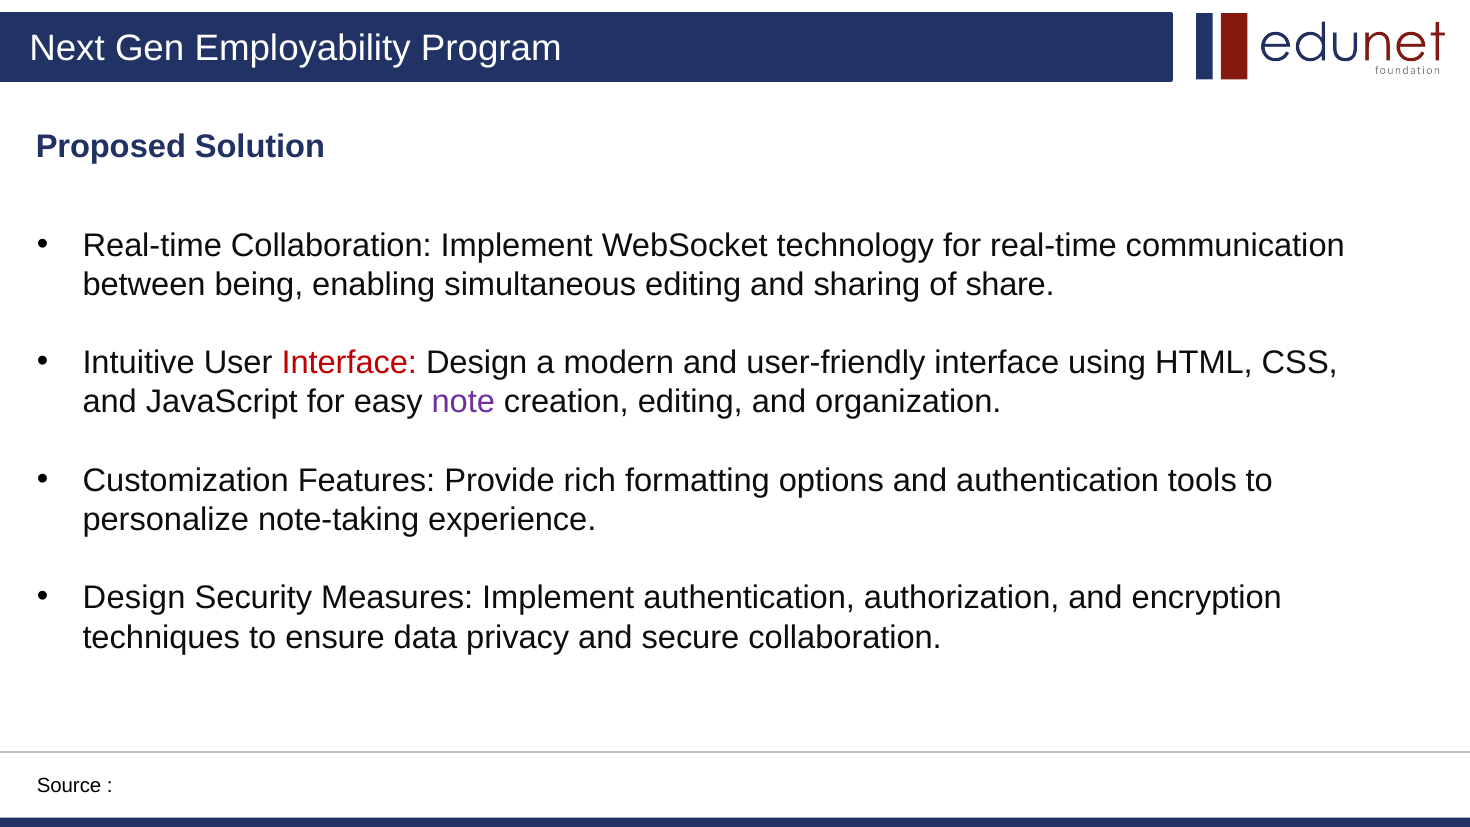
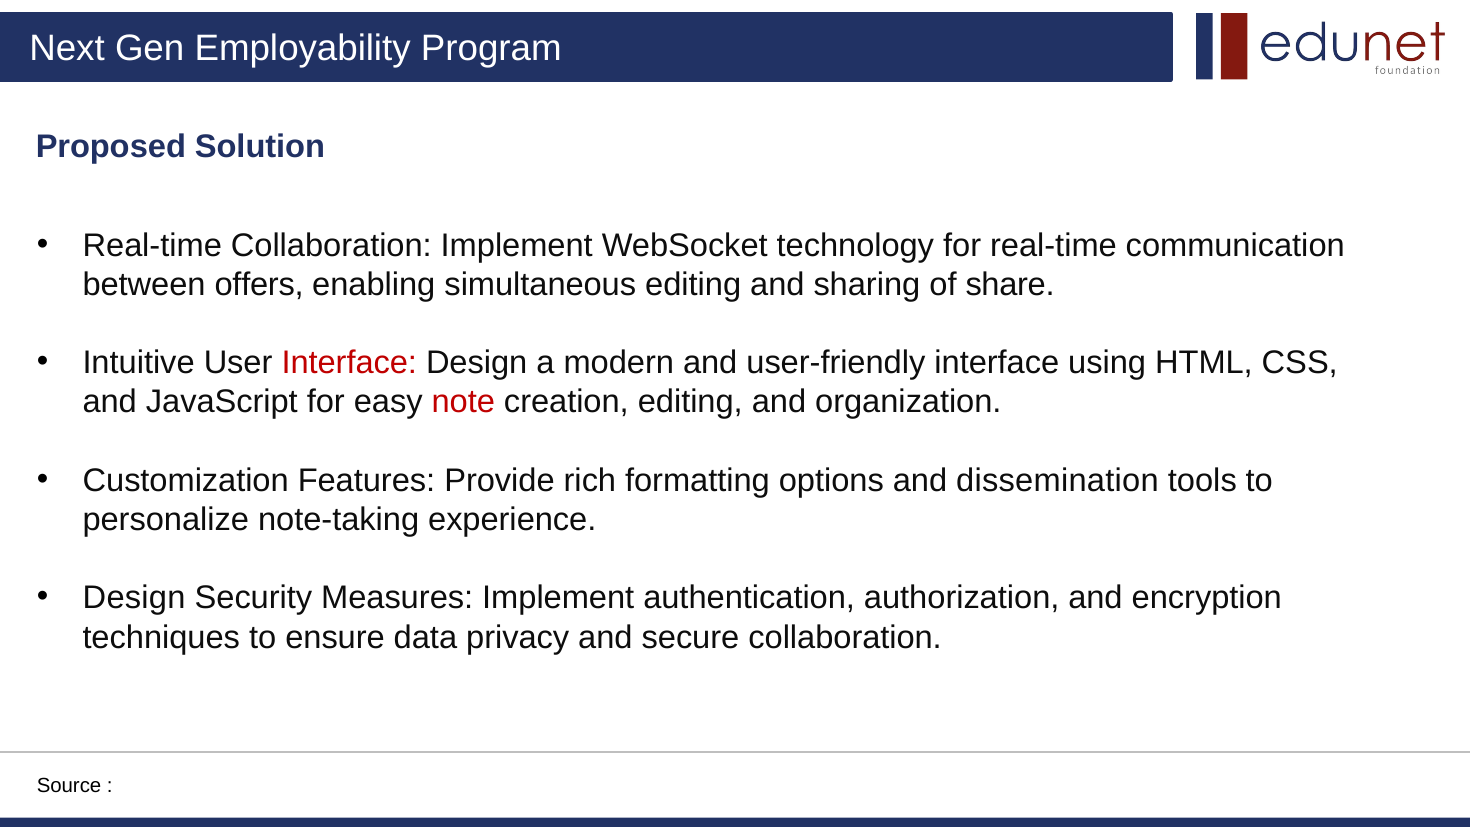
being: being -> offers (259, 285)
note colour: purple -> red (463, 402)
and authentication: authentication -> dissemination (1057, 481)
